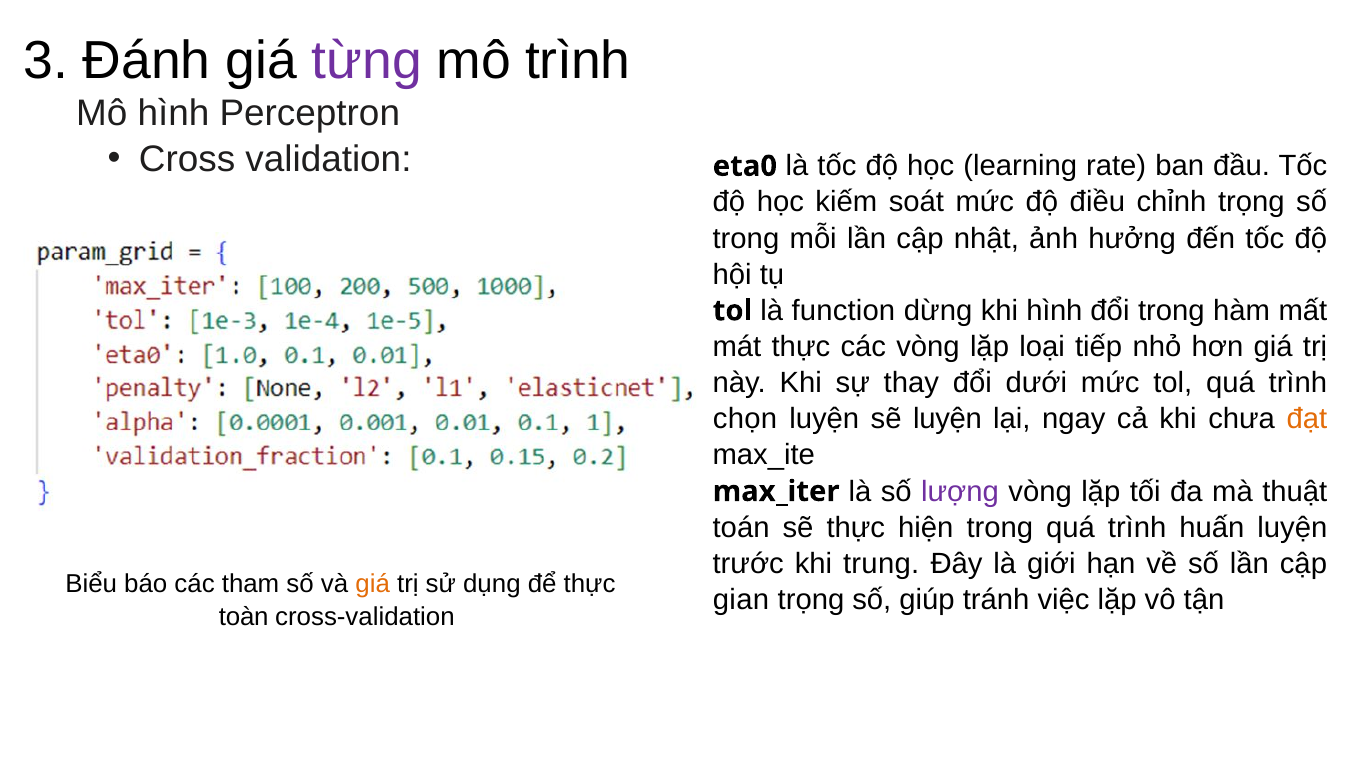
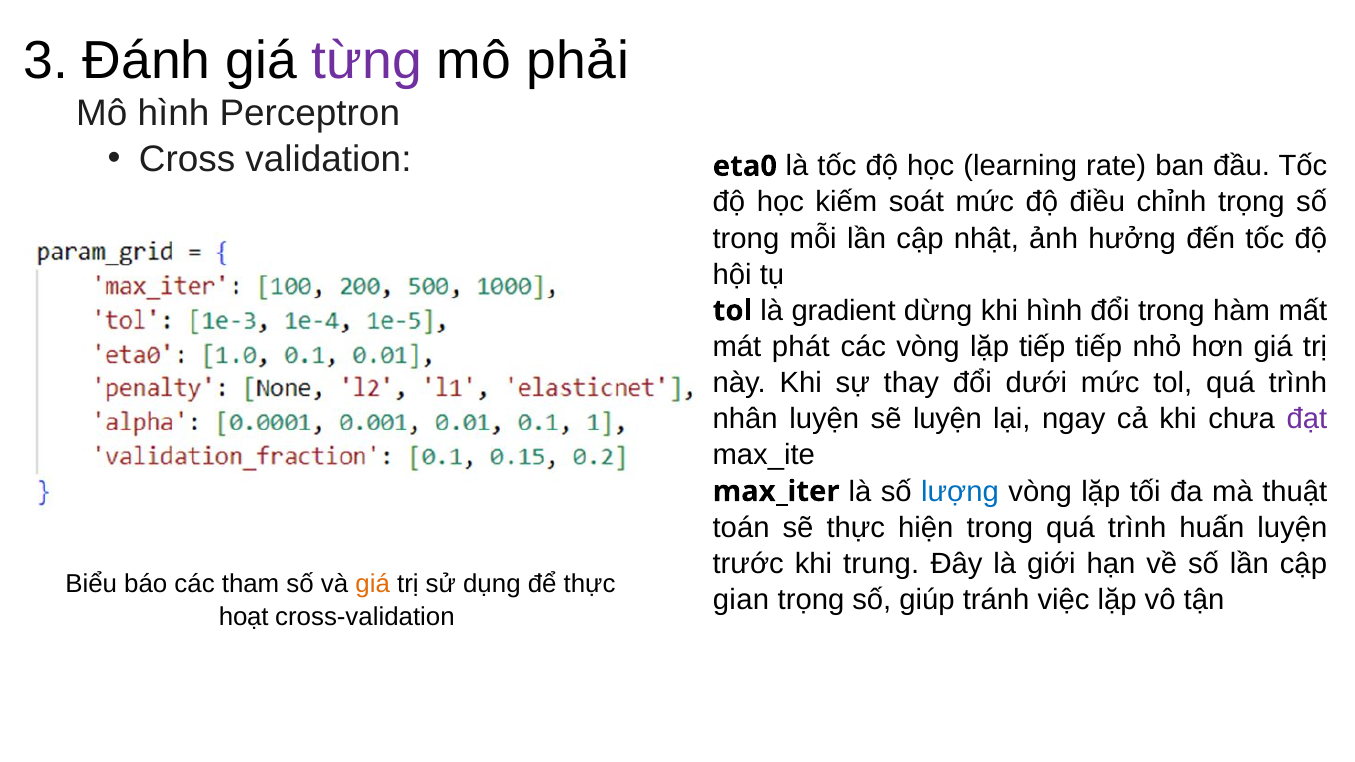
mô trình: trình -> phải (578, 61)
function: function -> gradient (844, 311)
mát thực: thực -> phát (801, 347)
lặp loại: loại -> tiếp (1042, 347)
chọn: chọn -> nhân (745, 419)
đạt colour: orange -> purple (1307, 419)
lượng colour: purple -> blue (960, 491)
toàn: toàn -> hoạt (244, 617)
